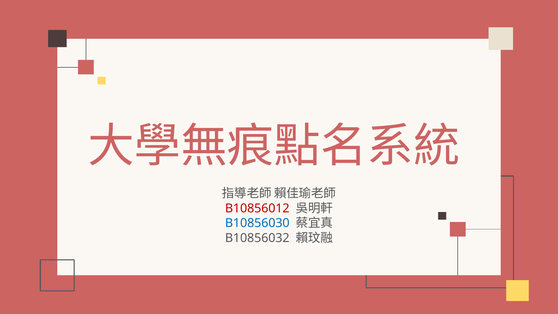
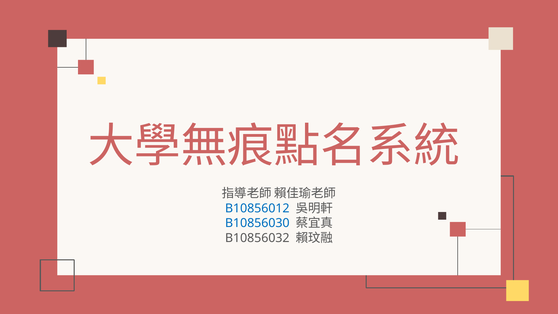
B10856012 colour: red -> blue (257, 208)
